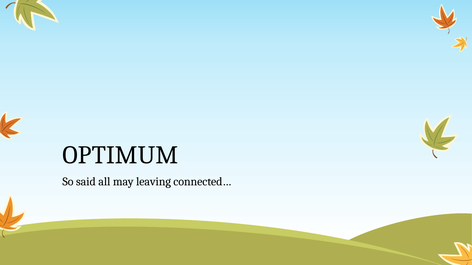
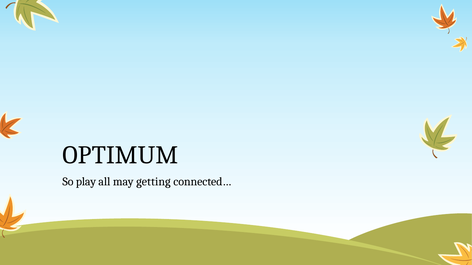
said: said -> play (86, 182)
leaving: leaving -> getting (153, 182)
